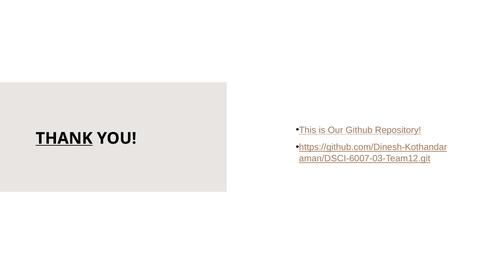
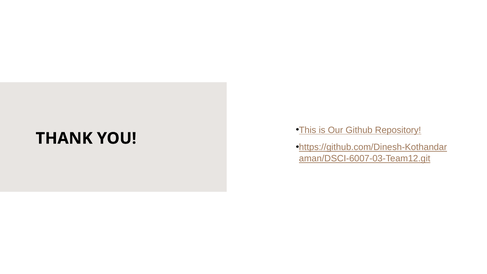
THANK underline: present -> none (64, 138)
